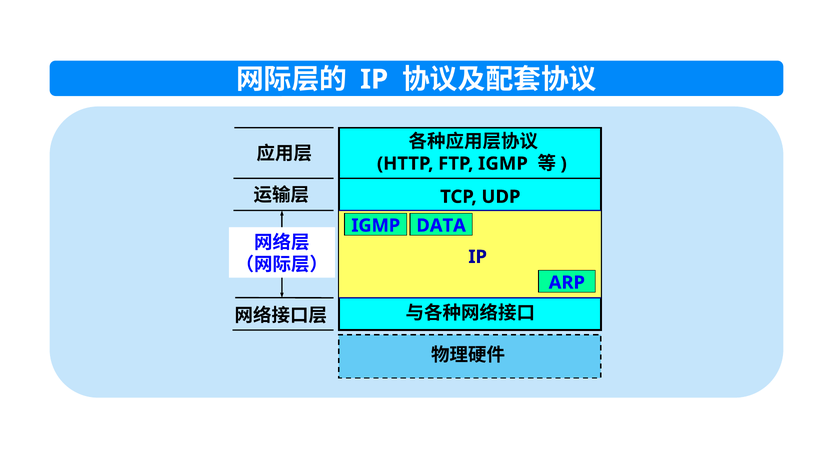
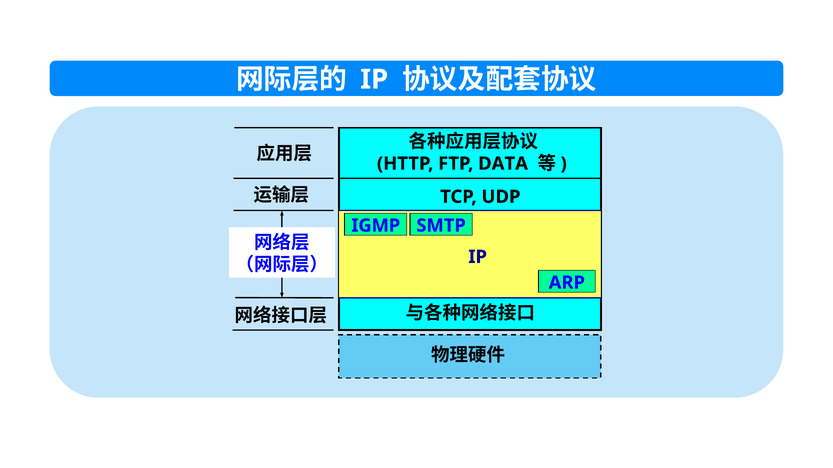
FTP IGMP: IGMP -> DATA (503, 164)
DATA: DATA -> SMTP (441, 226)
